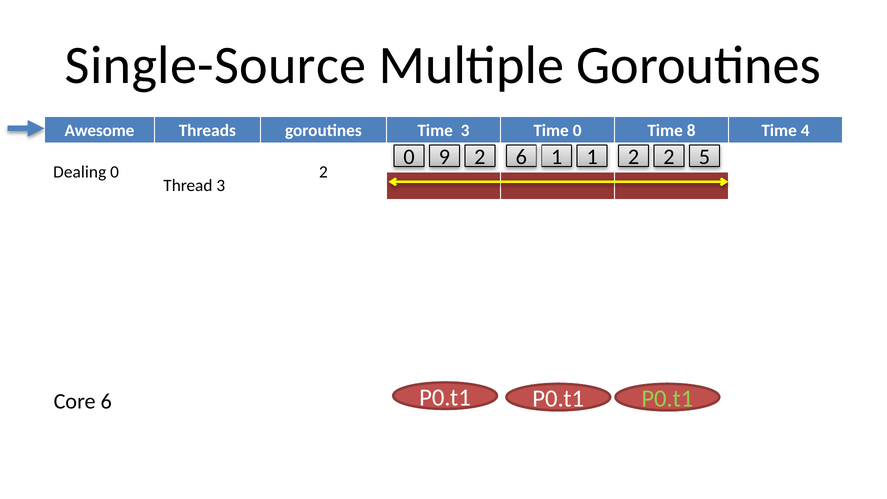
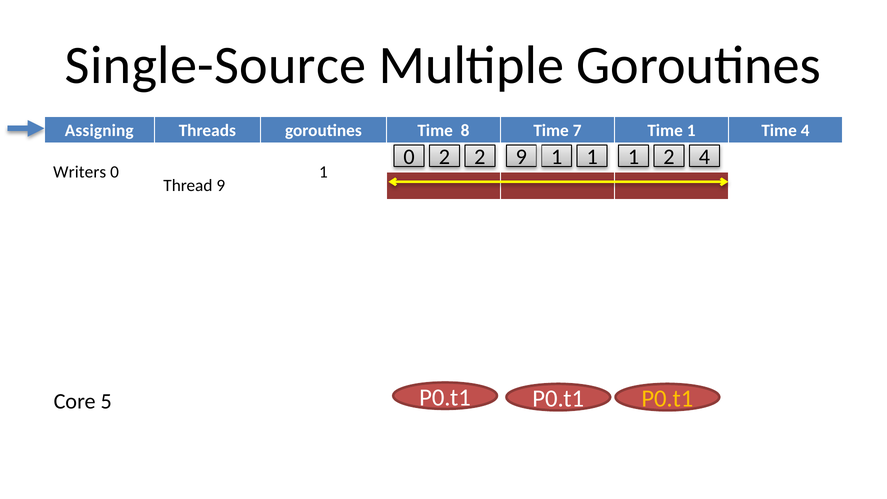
Awesome: Awesome -> Assigning (99, 130)
Time 3: 3 -> 8 (465, 130)
Time 0: 0 -> 7 (577, 130)
Time 8: 8 -> 1 (691, 130)
0 9: 9 -> 2 (444, 157)
2 6: 6 -> 9 (521, 157)
1 1 2: 2 -> 1 (634, 157)
2 5: 5 -> 4 (704, 157)
Dealing: Dealing -> Writers (80, 172)
0 2: 2 -> 1 (323, 172)
Thread 3: 3 -> 9 (221, 186)
P0.t1 colour: light green -> yellow (667, 399)
Core 6: 6 -> 5 (106, 401)
